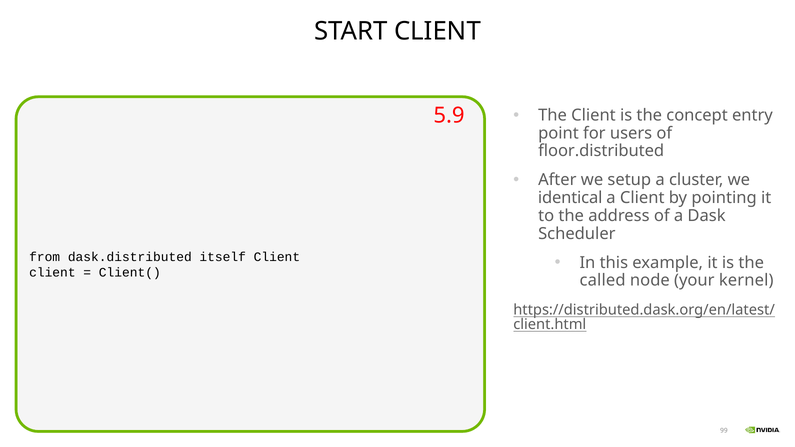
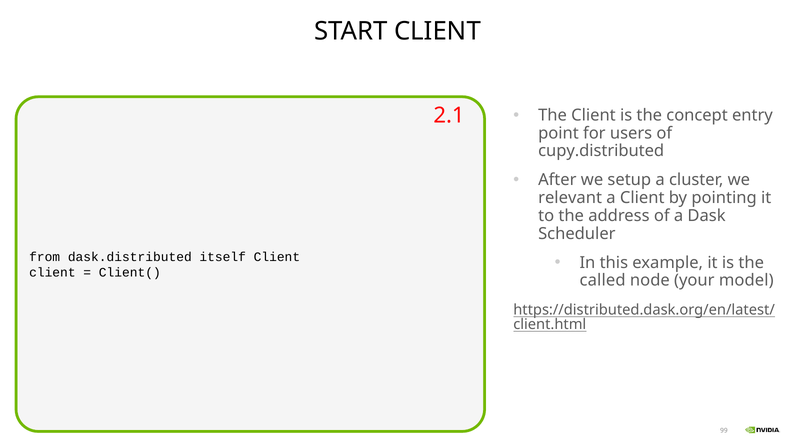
5.9: 5.9 -> 2.1 (449, 116)
floor.distributed: floor.distributed -> cupy.distributed (601, 151)
identical: identical -> relevant (570, 198)
kernel: kernel -> model (746, 281)
